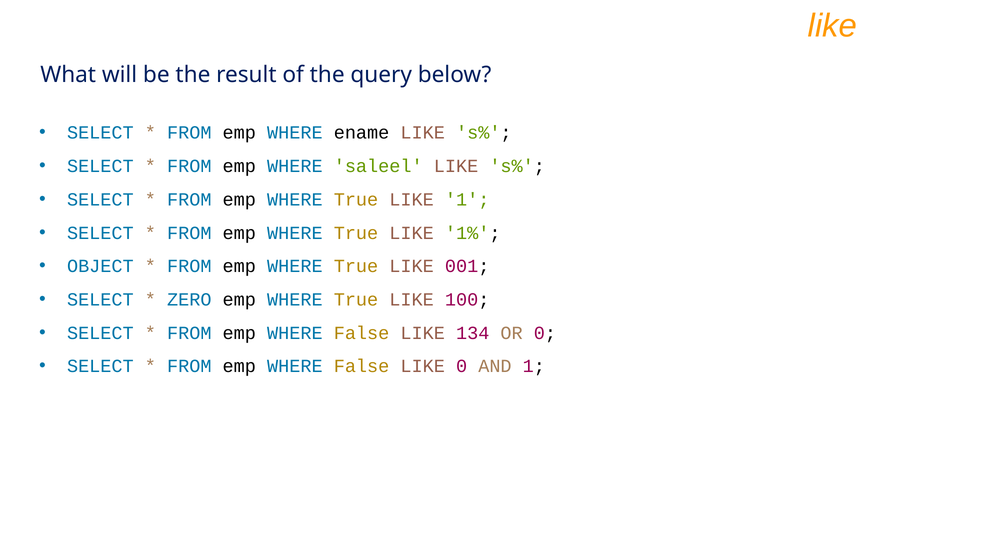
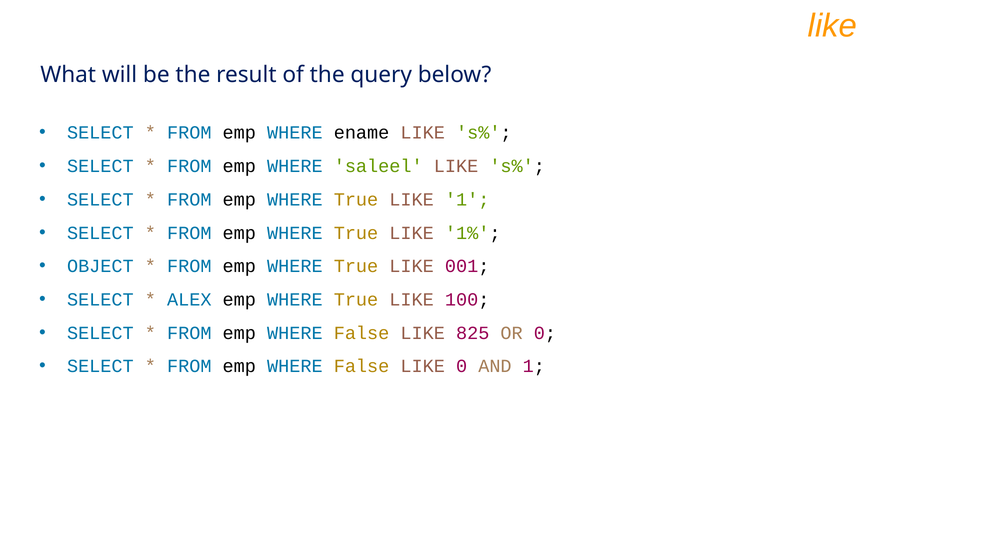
ZERO: ZERO -> ALEX (189, 299)
134: 134 -> 825 (473, 333)
